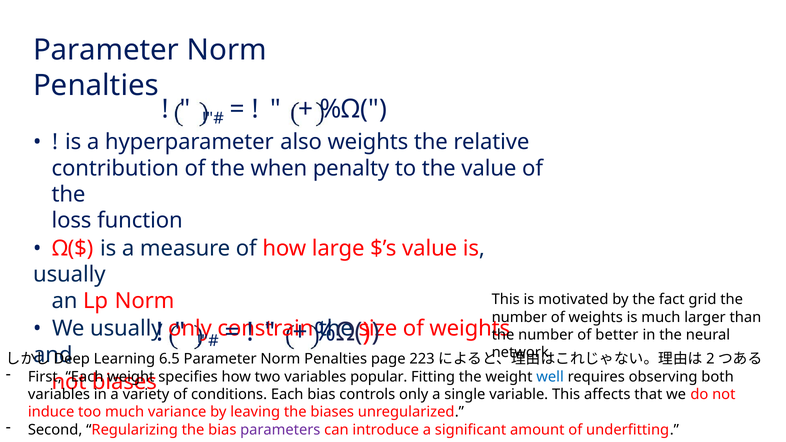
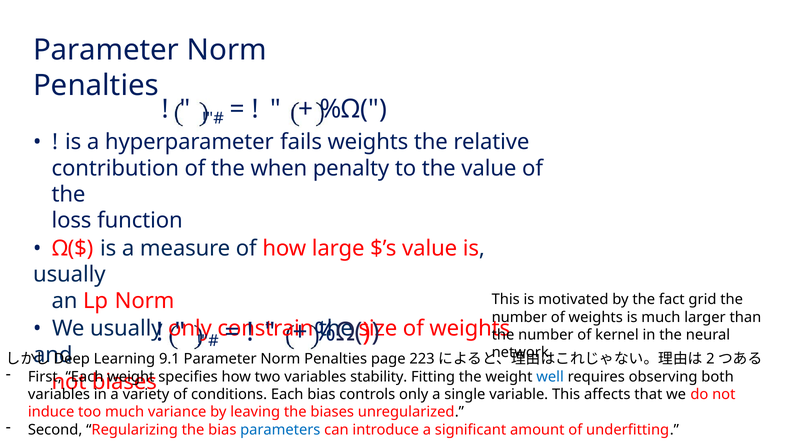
also: also -> fails (301, 142)
better: better -> kernel (617, 335)
6.5: 6.5 -> 9.1 (169, 359)
popular: popular -> stability (379, 377)
parameters colour: purple -> blue (280, 430)
